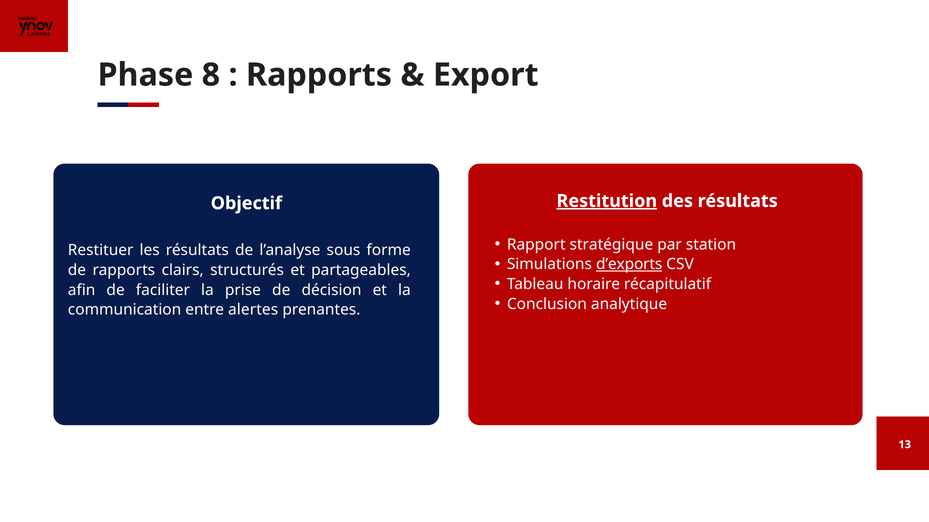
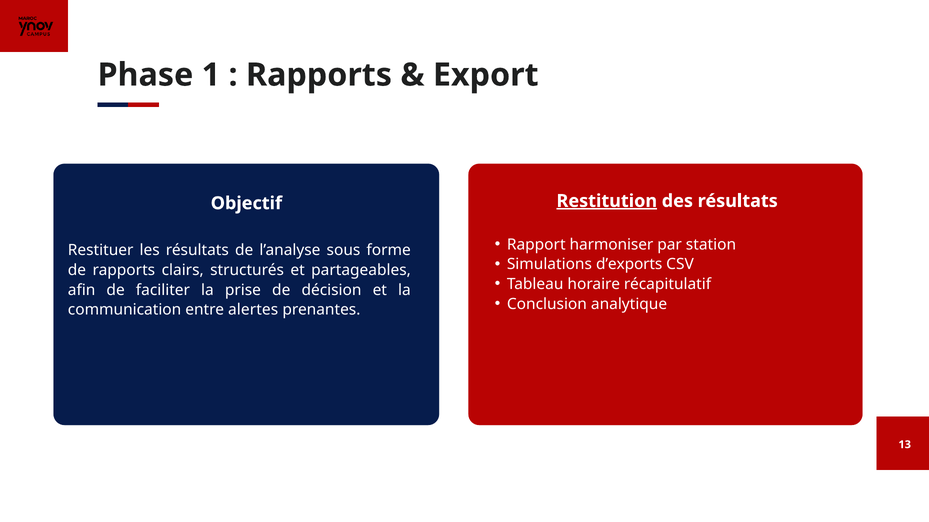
8: 8 -> 1 (211, 75)
stratégique: stratégique -> harmoniser (611, 245)
d’exports underline: present -> none (629, 265)
